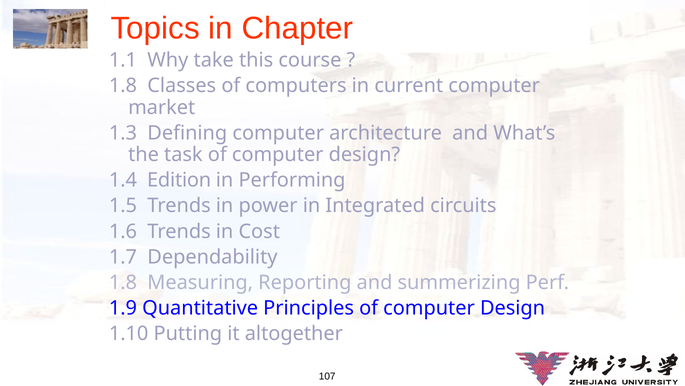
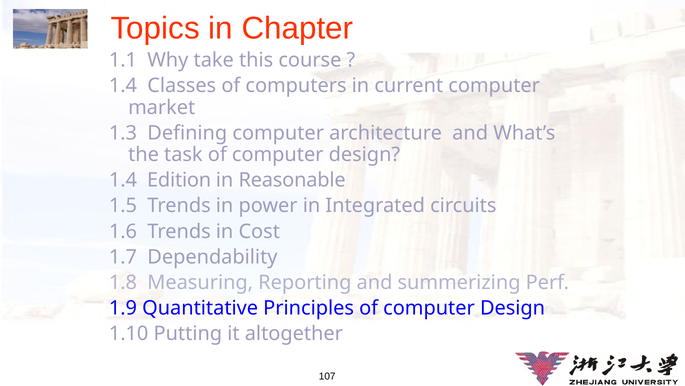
1.8: 1.8 -> 1.4 (123, 86)
Performing: Performing -> Reasonable (292, 180)
